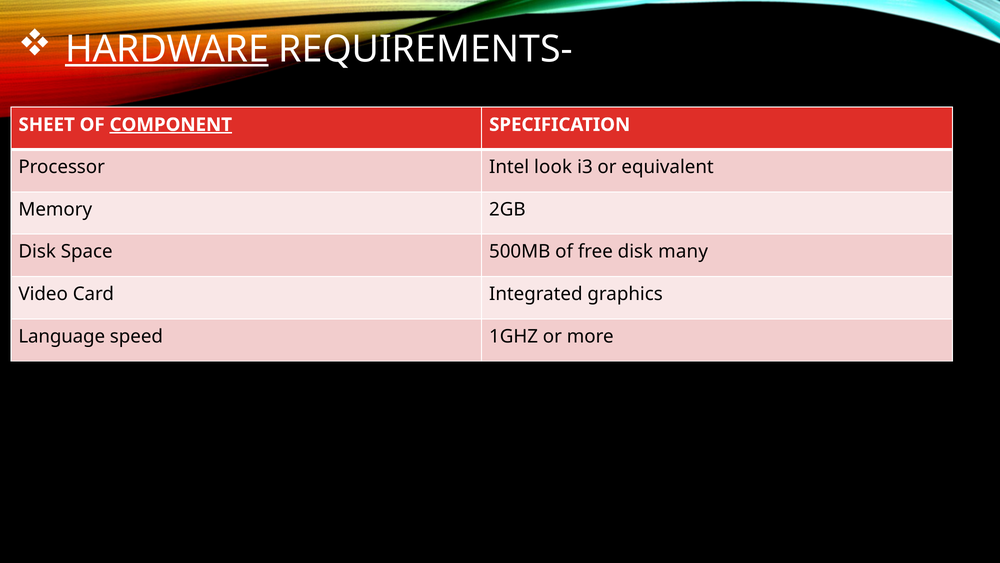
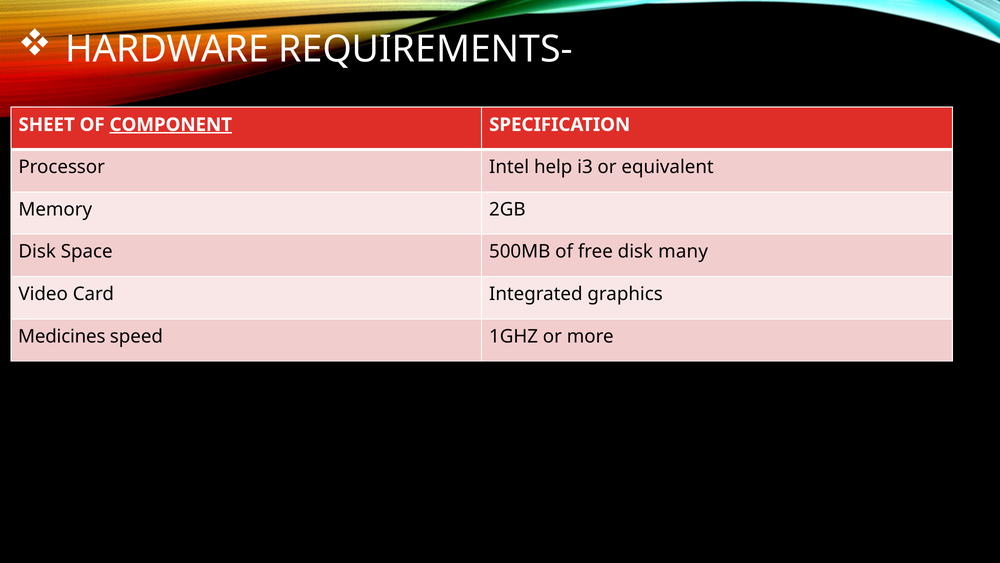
HARDWARE underline: present -> none (167, 49)
look: look -> help (553, 167)
Language: Language -> Medicines (62, 336)
